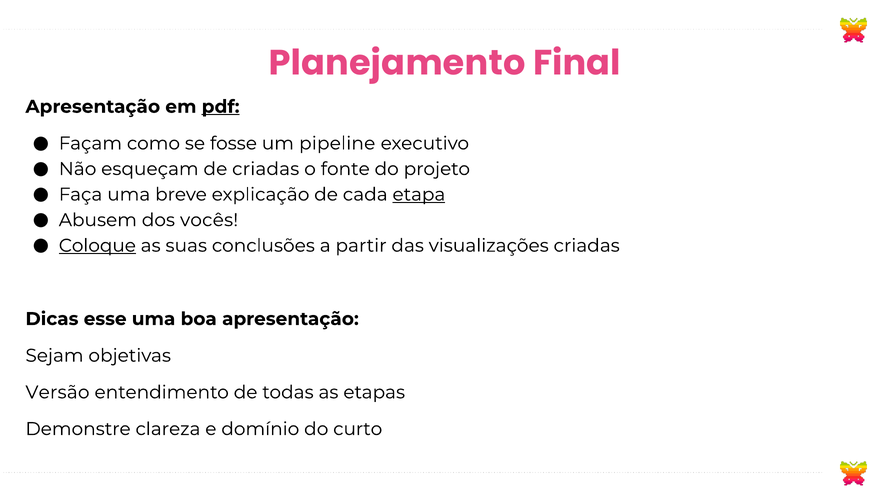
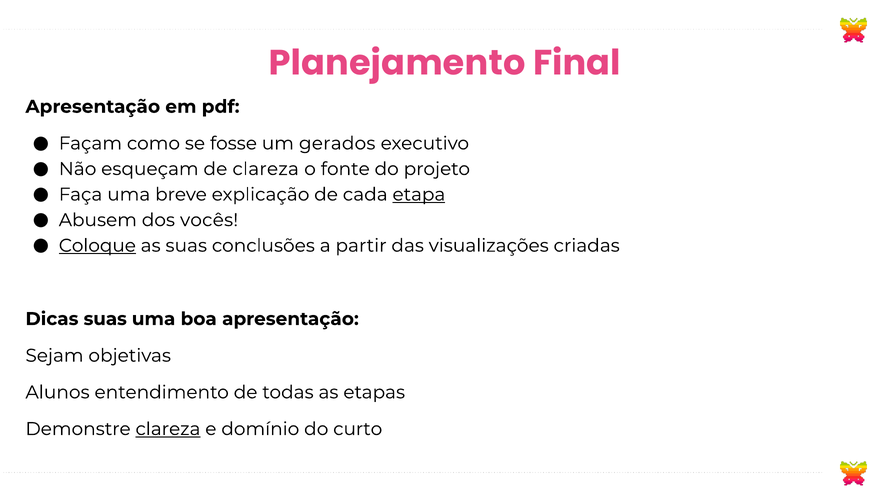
pdf underline: present -> none (221, 107)
pipeline: pipeline -> gerados (337, 143)
de criadas: criadas -> clareza (266, 169)
Dicas esse: esse -> suas (105, 319)
Versão: Versão -> Alunos (58, 392)
clareza underline: none -> present (168, 429)
